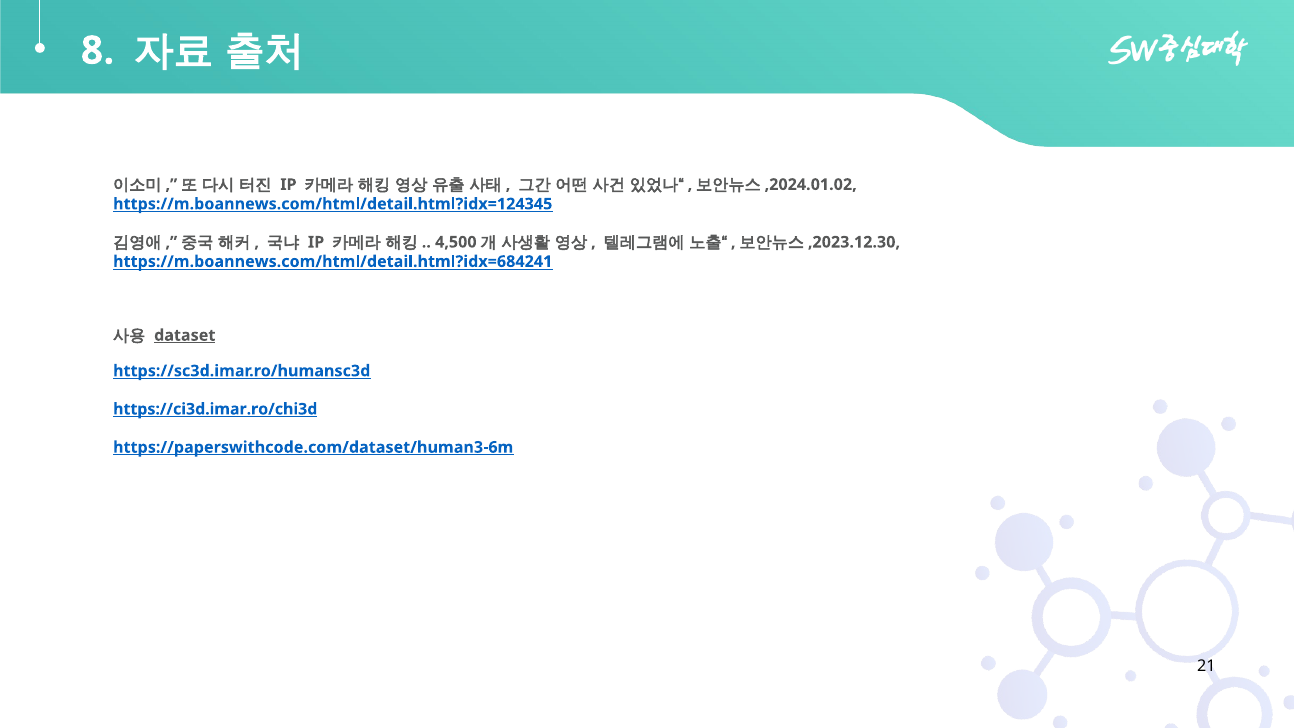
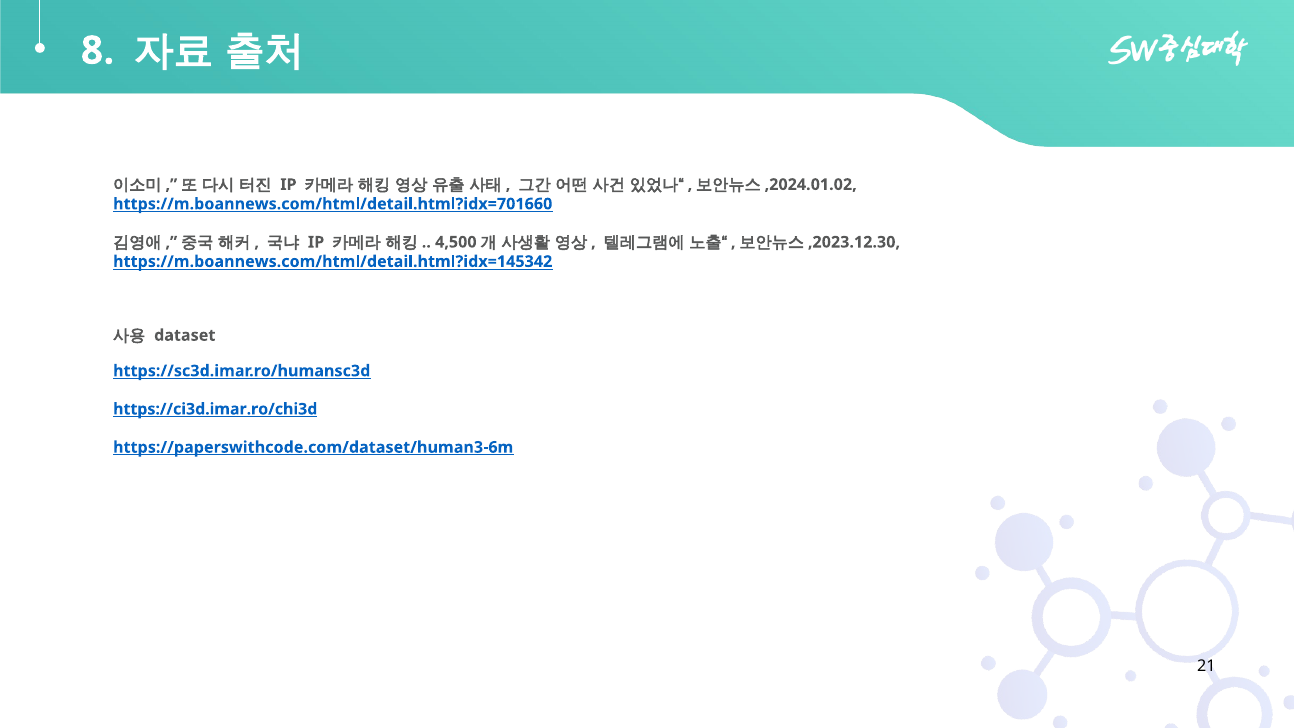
https://m.boannews.com/html/detail.html?idx=124345: https://m.boannews.com/html/detail.html?idx=124345 -> https://m.boannews.com/html/detail.html?idx=701660 (333, 204)
https://m.boannews.com/html/detail.html?idx=684241: https://m.boannews.com/html/detail.html?idx=684241 -> https://m.boannews.com/html/detail.html?idx=145342 (333, 262)
dataset underline: present -> none (185, 335)
